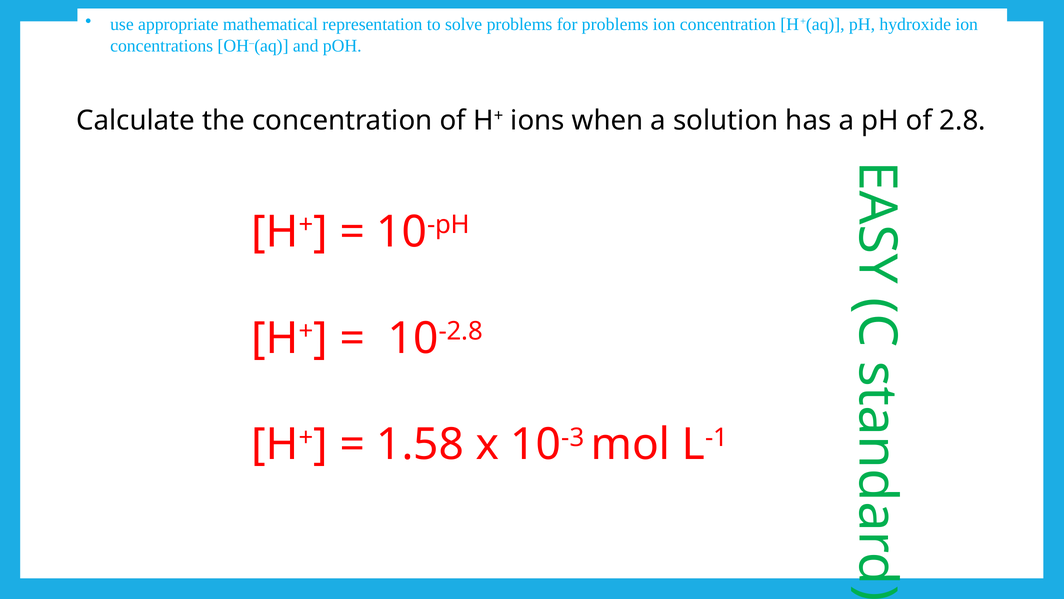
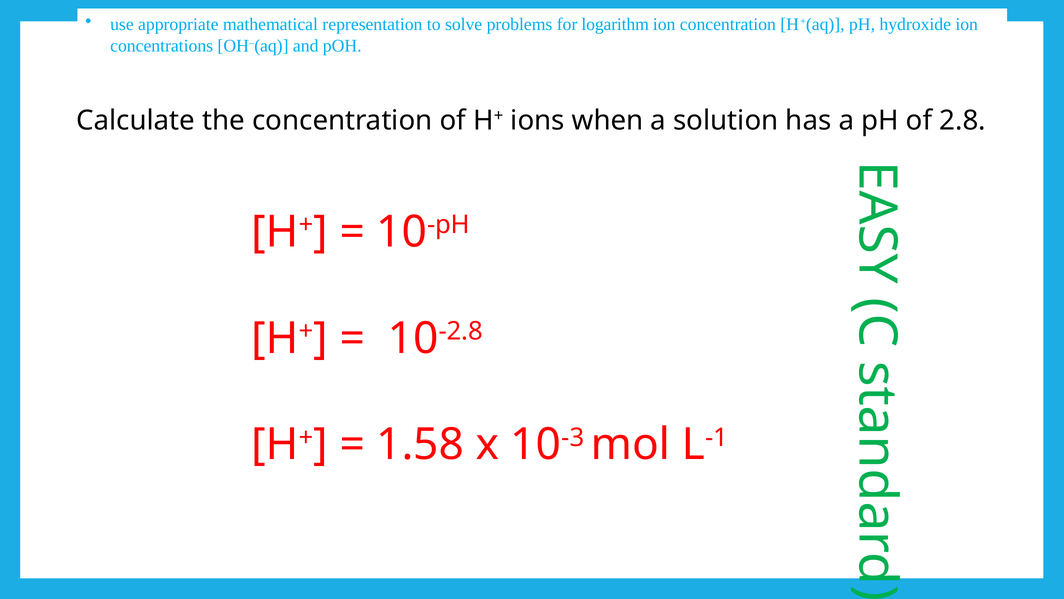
for problems: problems -> logarithm (615, 24)
